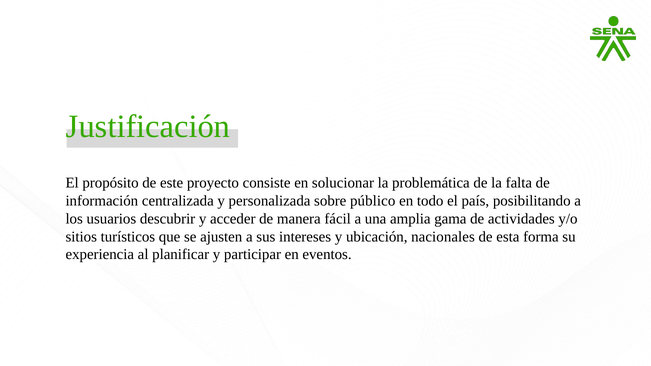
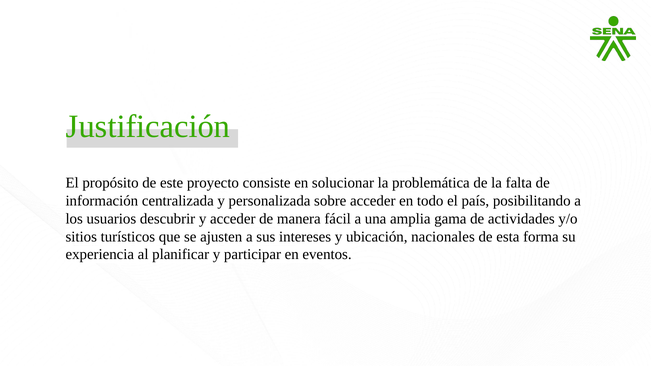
sobre público: público -> acceder (373, 201)
